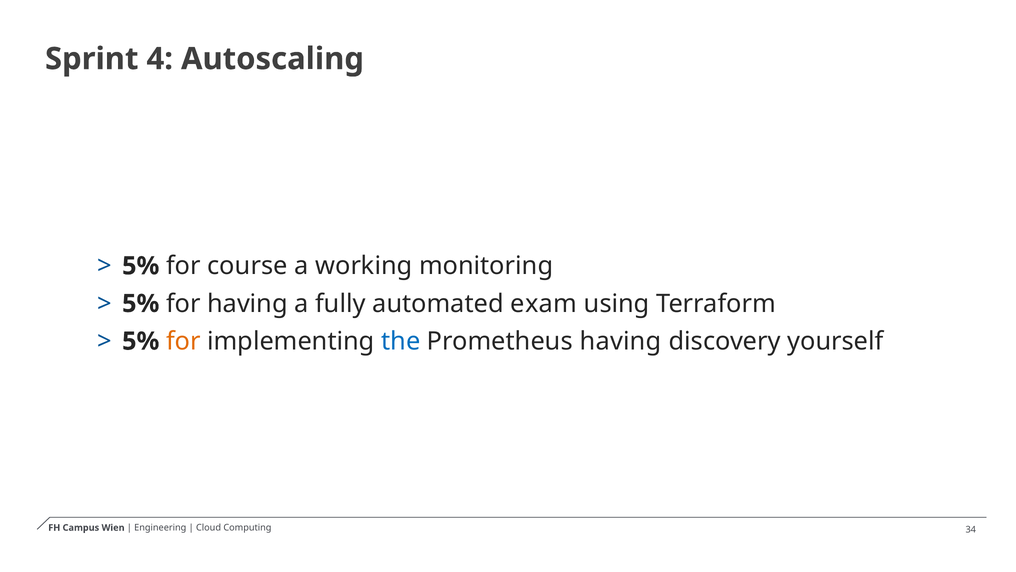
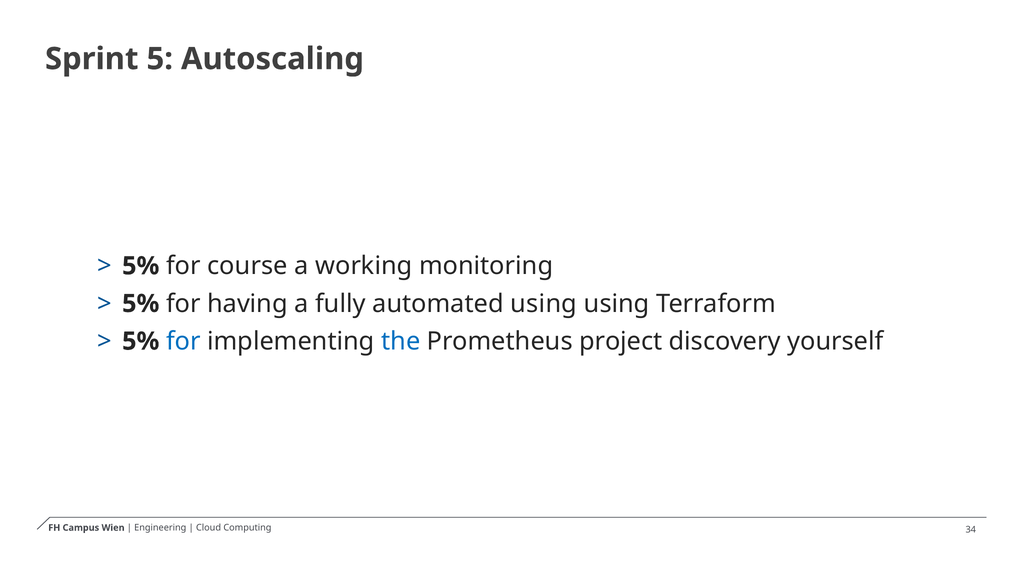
4: 4 -> 5 (160, 59)
automated exam: exam -> using (544, 303)
for colour: orange -> blue (183, 341)
Prometheus having: having -> project (621, 341)
